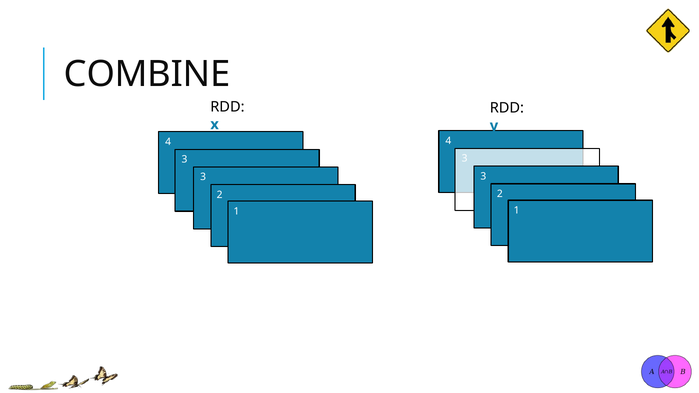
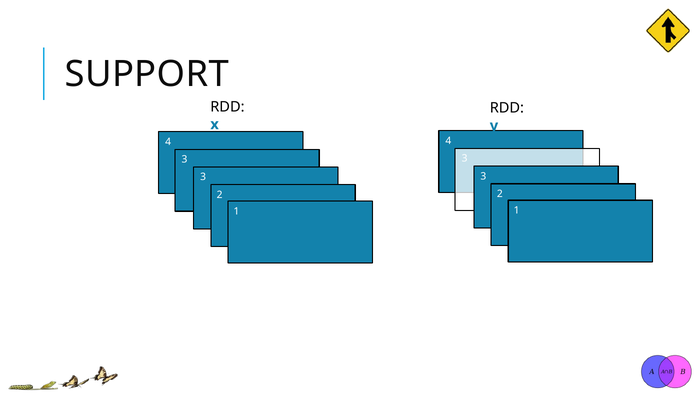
COMBINE: COMBINE -> SUPPORT (147, 74)
